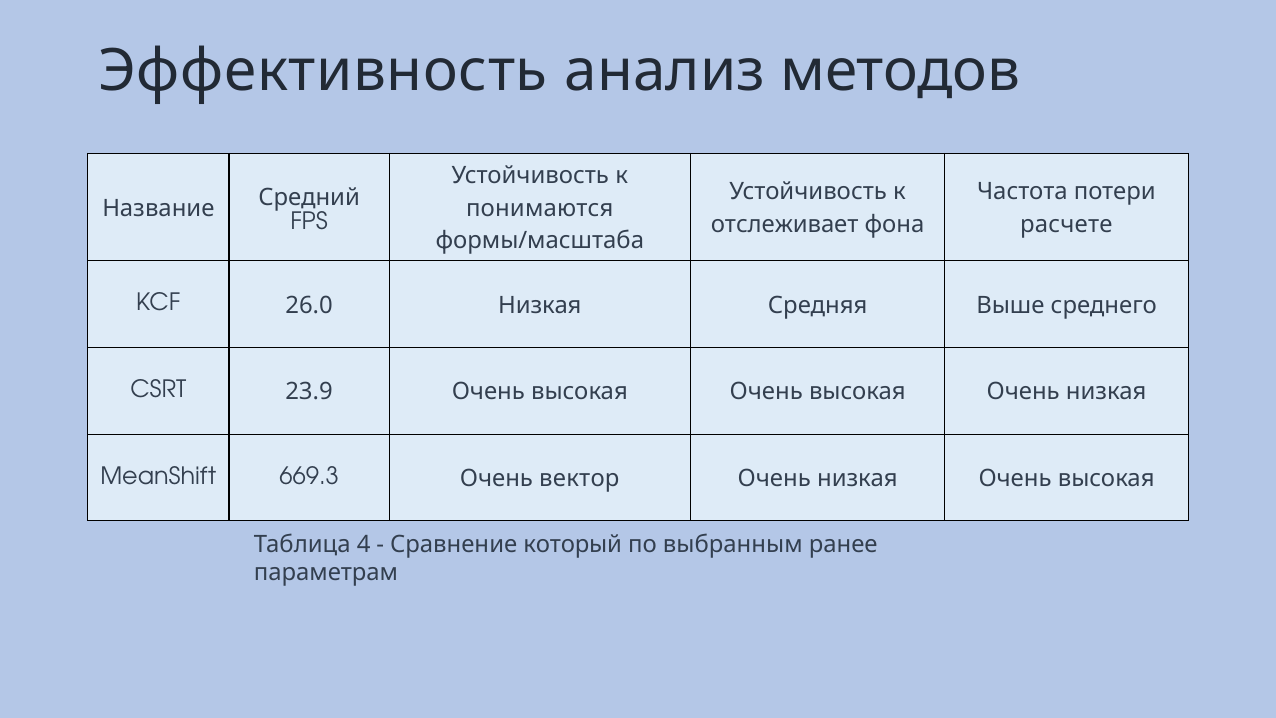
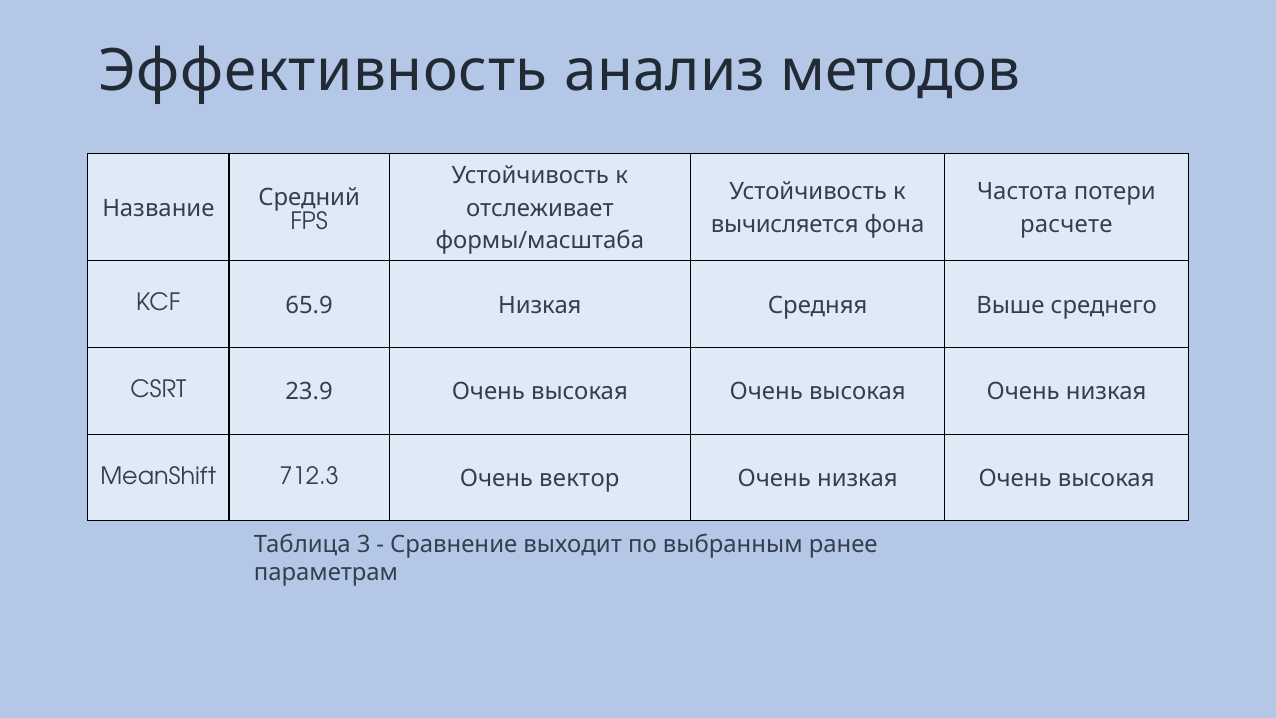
понимаются: понимаются -> отслеживает (540, 208)
отслеживает: отслеживает -> вычисляется (785, 225)
26.0: 26.0 -> 65.9 (309, 305)
669.3: 669.3 -> 712.3 (309, 476)
4: 4 -> 3 (364, 544)
который: который -> выходит (573, 544)
